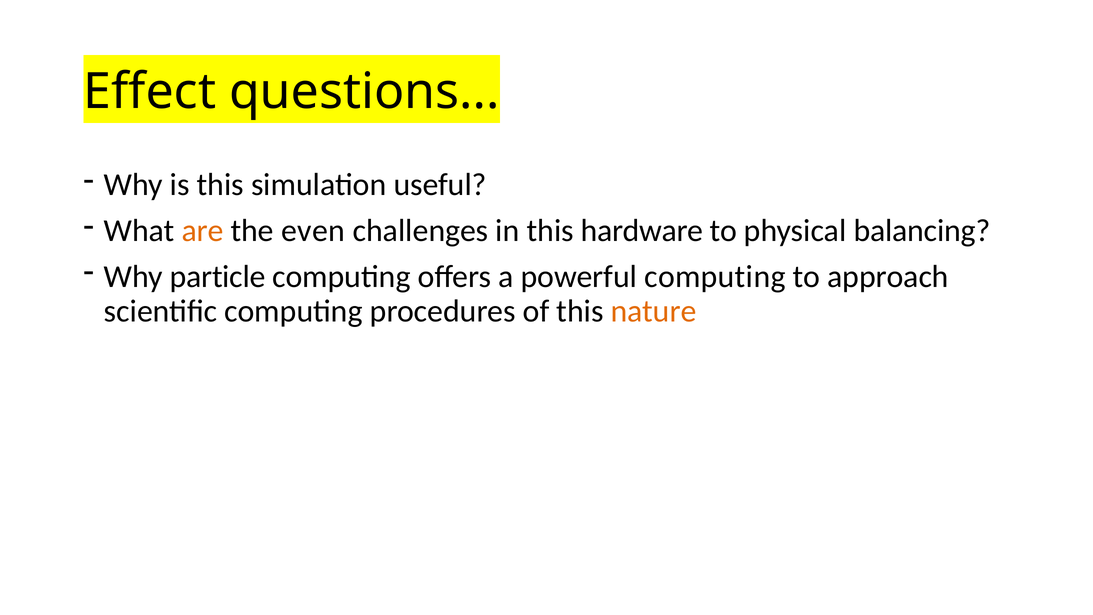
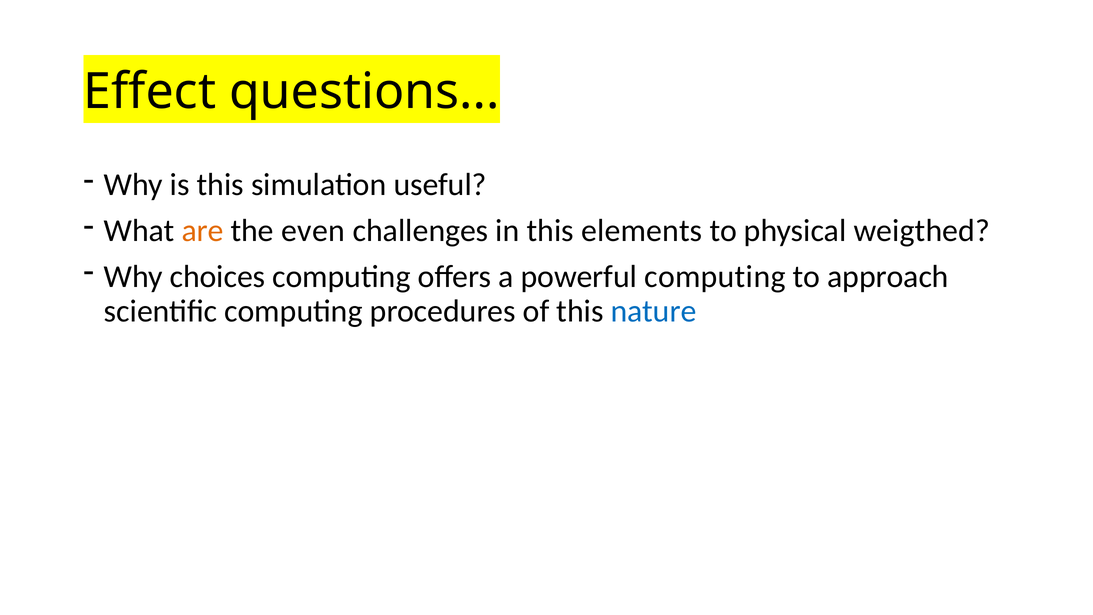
hardware: hardware -> elements (642, 231)
balancing: balancing -> weigthed (922, 231)
particle: particle -> choices (218, 276)
nature colour: orange -> blue (654, 311)
